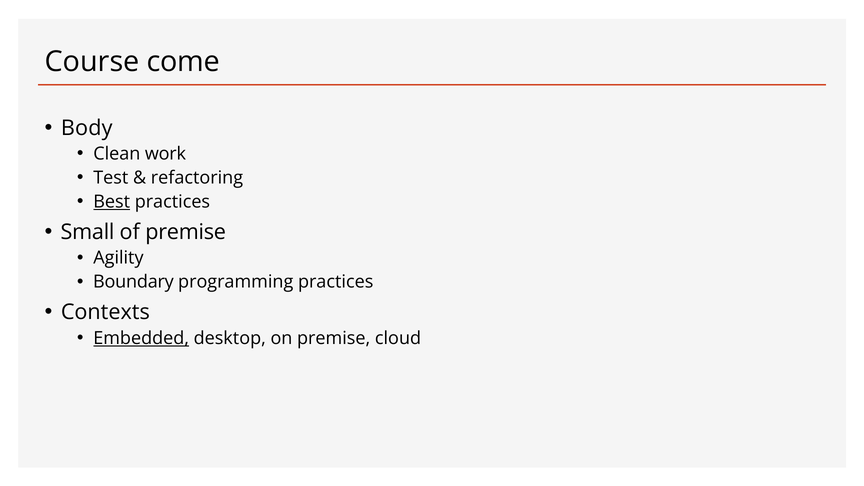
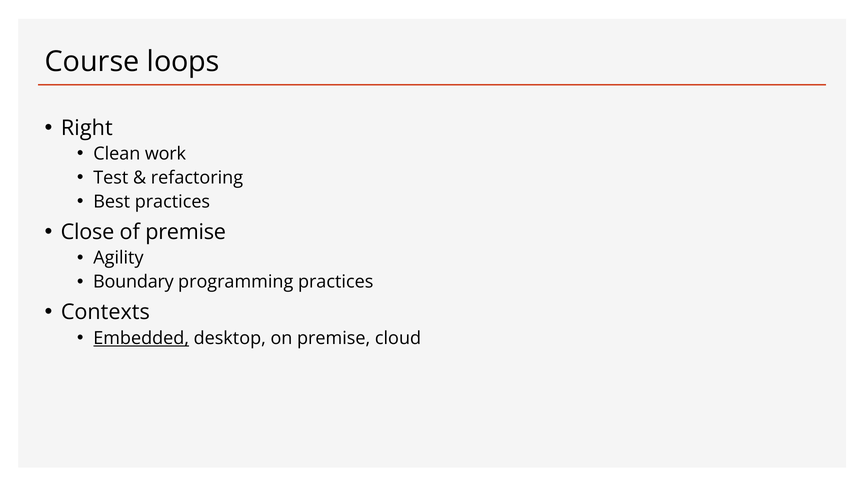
come: come -> loops (183, 62)
Body: Body -> Right (87, 128)
Best underline: present -> none (112, 202)
Small: Small -> Close (88, 232)
